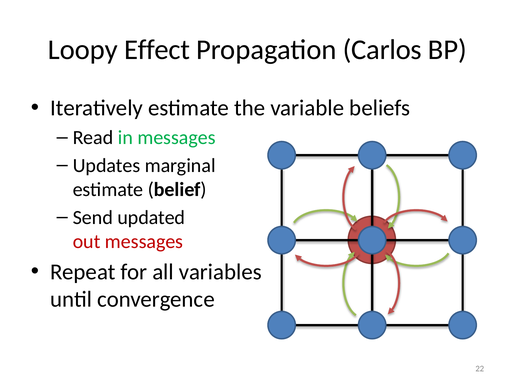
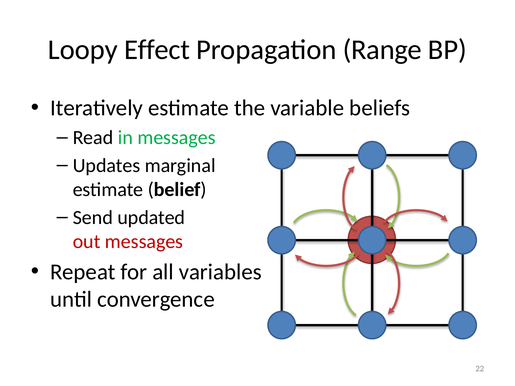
Carlos: Carlos -> Range (382, 50)
